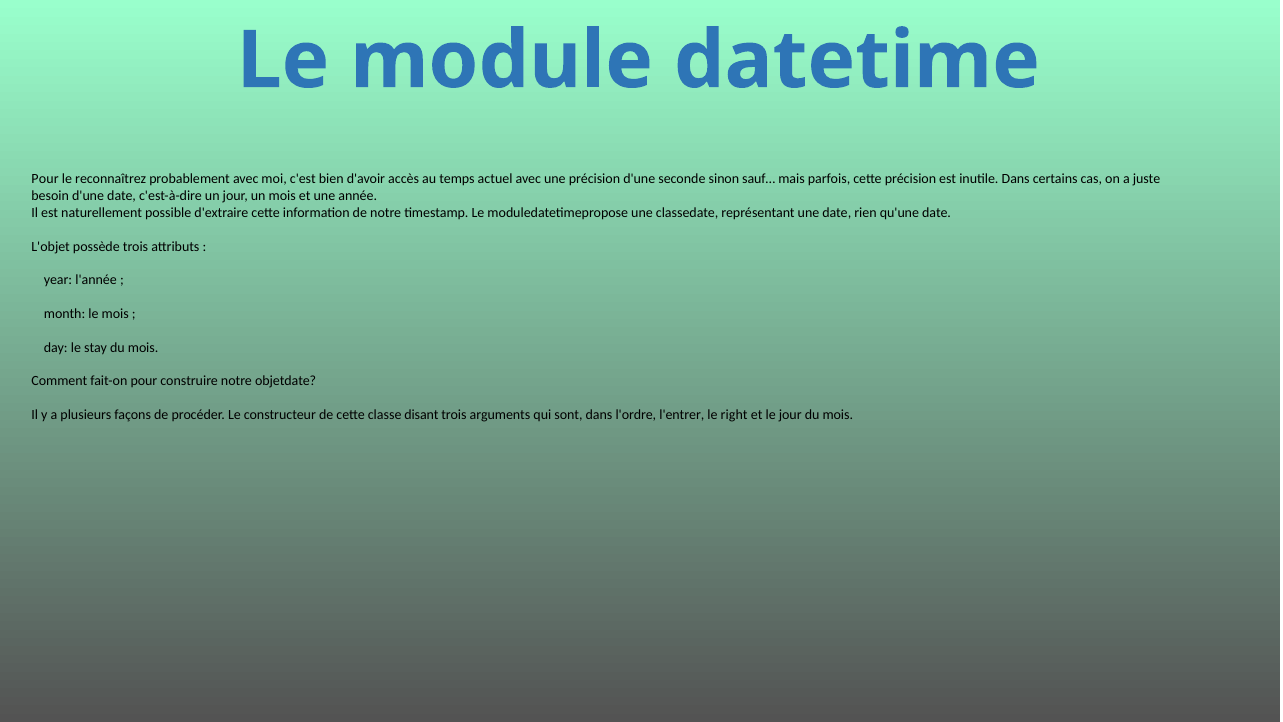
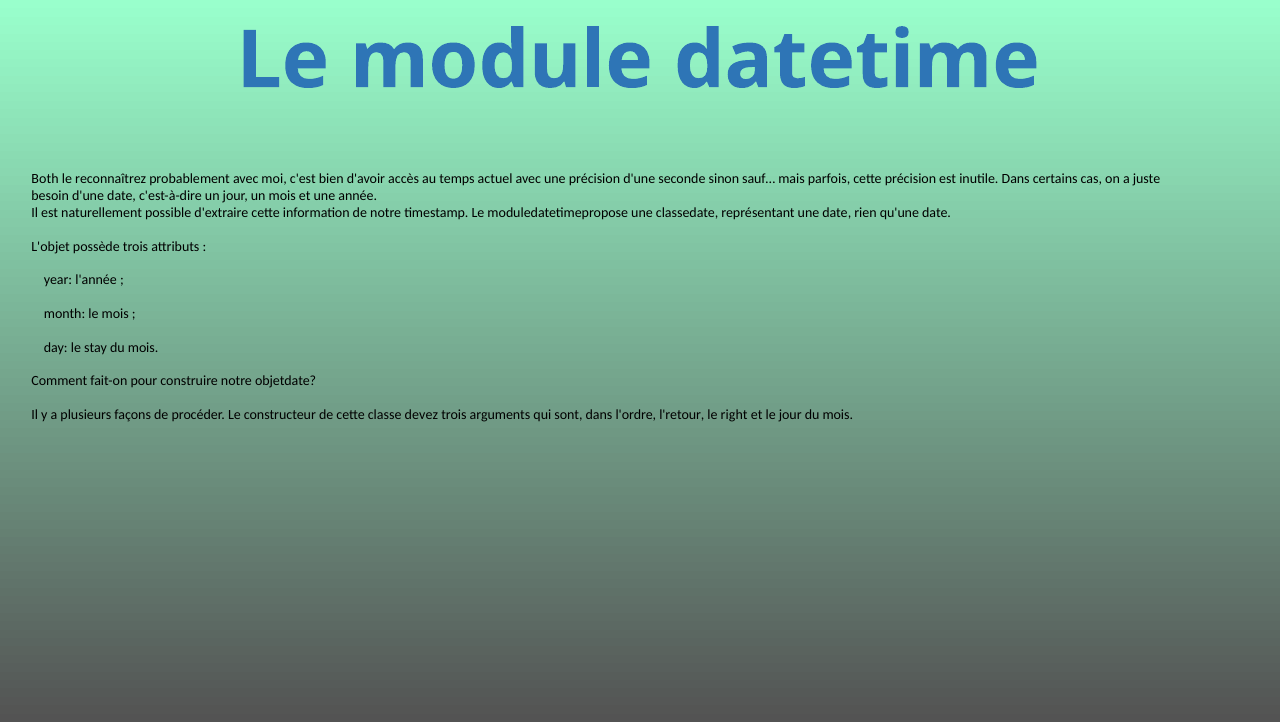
Pour: Pour -> Both (45, 179)
disant: disant -> devez (421, 415)
l'entrer: l'entrer -> l'retour (682, 415)
